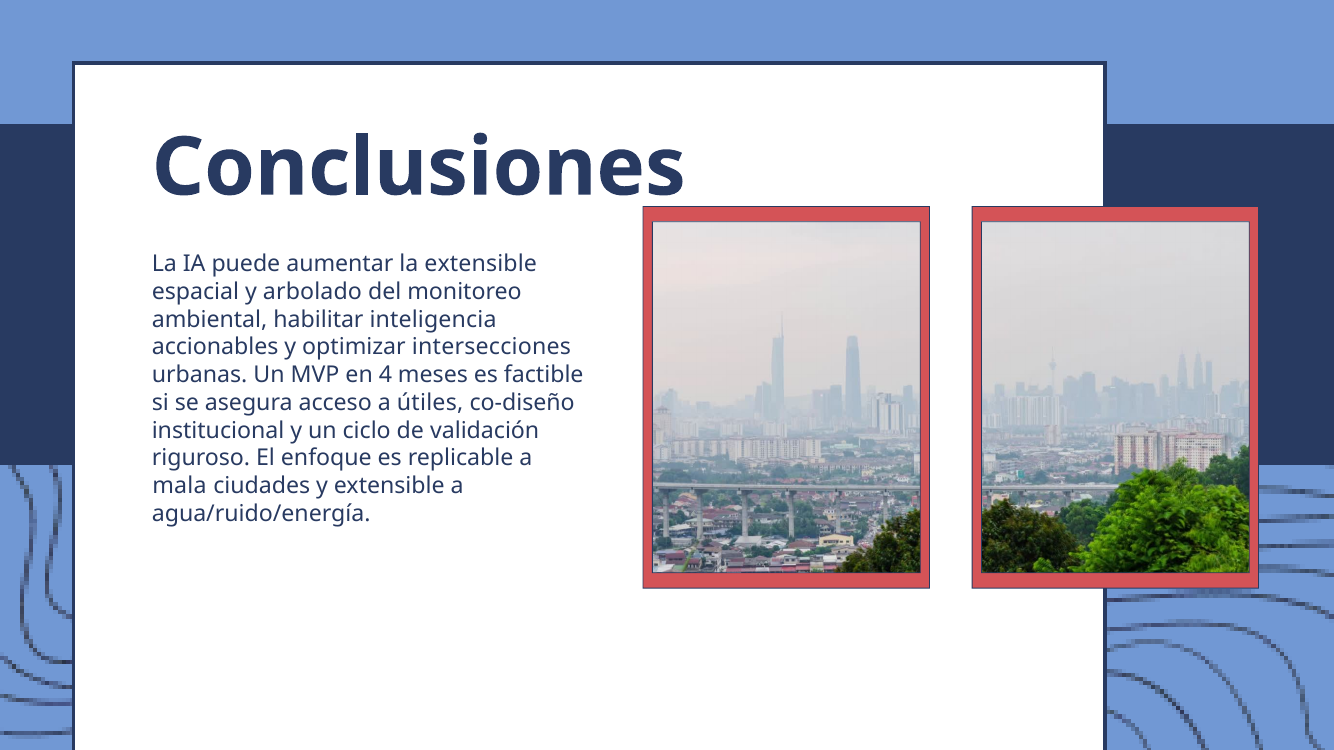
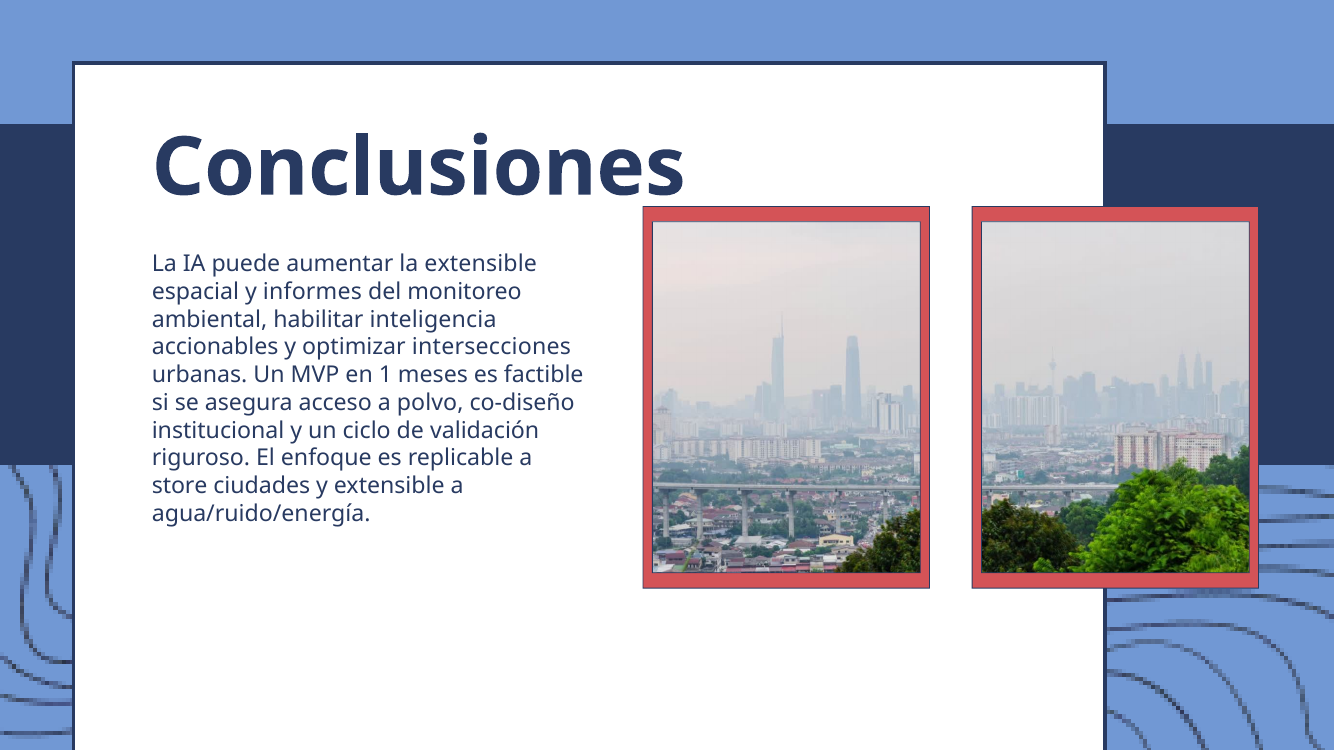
arbolado: arbolado -> informes (312, 292)
4: 4 -> 1 (385, 375)
útiles: útiles -> polvo (430, 403)
mala: mala -> store (180, 486)
